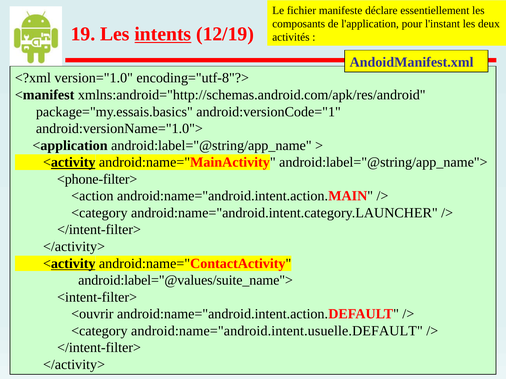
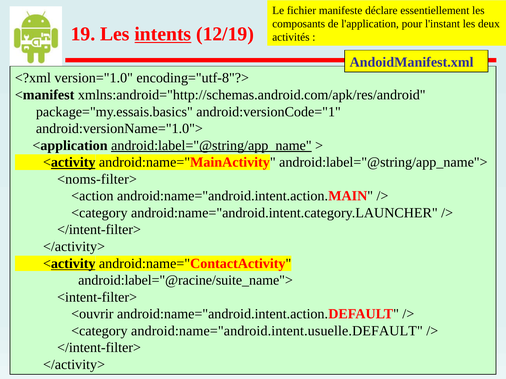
android:label="@string/app_name underline: none -> present (211, 146)
<phone-filter>: <phone-filter> -> <noms-filter> (97, 179)
android:label="@values/suite_name">: android:label="@values/suite_name"> -> android:label="@racine/suite_name"> (186, 281)
